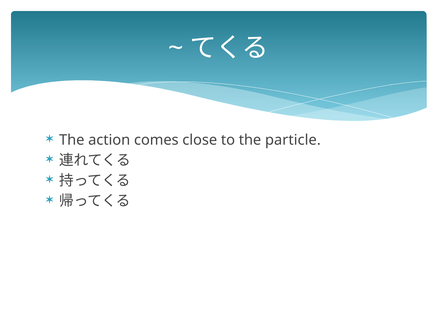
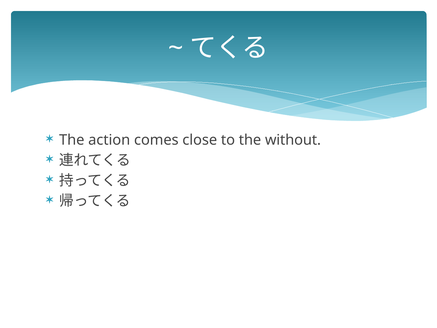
particle: particle -> without (293, 140)
